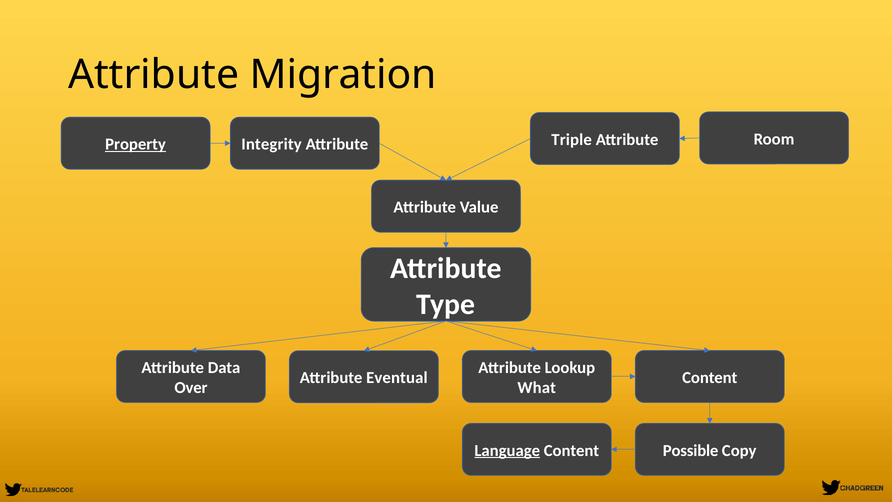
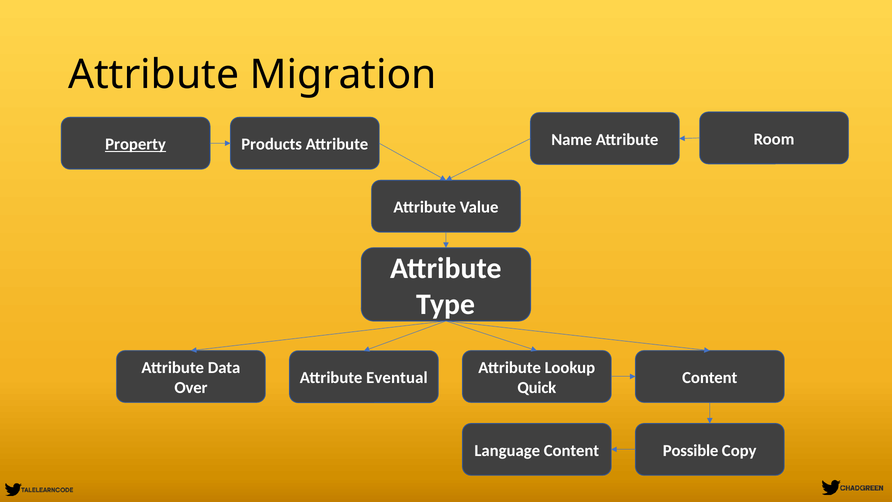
Triple: Triple -> Name (572, 140)
Integrity: Integrity -> Products (272, 144)
What: What -> Quick (537, 387)
Language underline: present -> none (507, 450)
